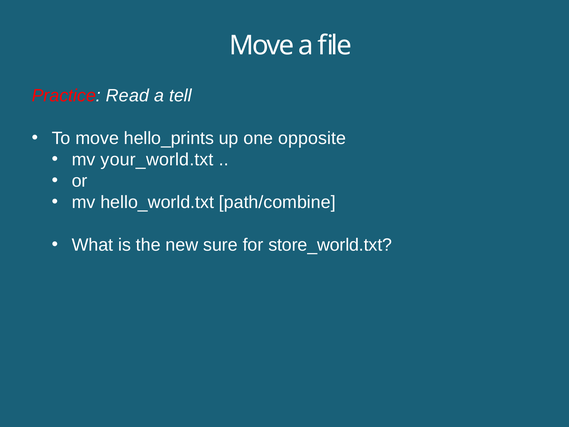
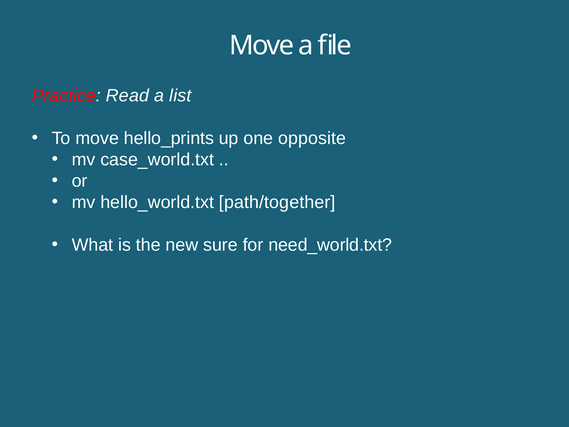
tell: tell -> list (180, 95)
your_world.txt: your_world.txt -> case_world.txt (157, 159)
path/combine: path/combine -> path/together (277, 202)
store_world.txt: store_world.txt -> need_world.txt (330, 245)
